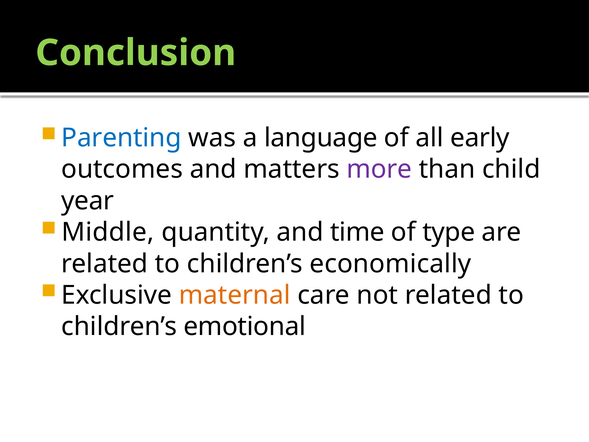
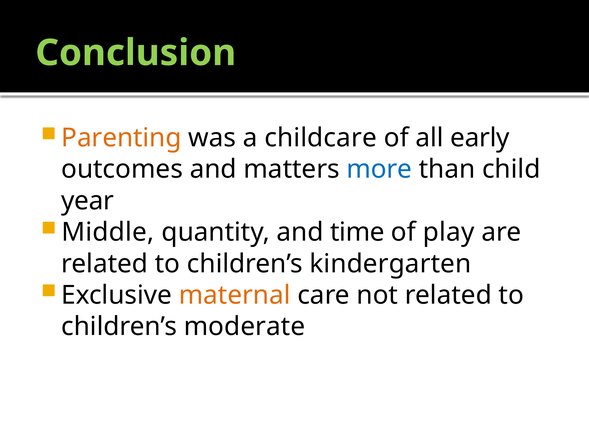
Parenting colour: blue -> orange (121, 138)
language: language -> childcare (321, 138)
more colour: purple -> blue (379, 169)
type: type -> play (449, 232)
economically: economically -> kindergarten (390, 264)
emotional: emotional -> moderate (244, 326)
